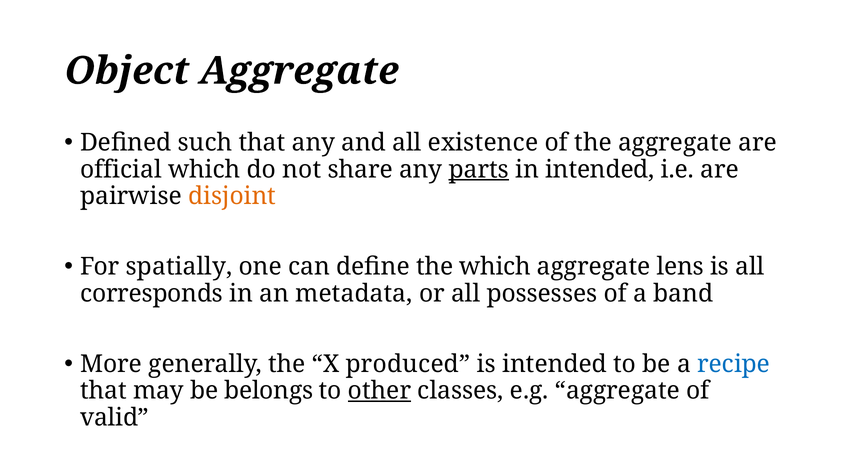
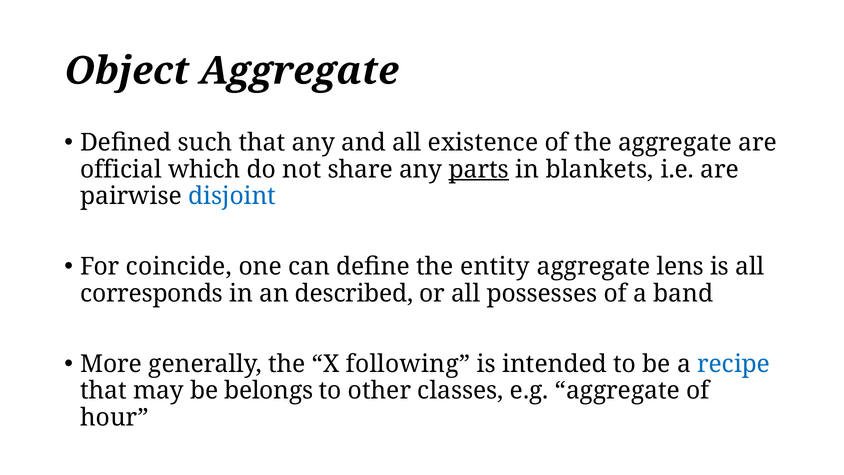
in intended: intended -> blankets (600, 169)
disjoint colour: orange -> blue (232, 196)
spatially: spatially -> coincide (179, 267)
the which: which -> entity (495, 267)
metadata: metadata -> described (354, 293)
produced: produced -> following (408, 364)
other underline: present -> none (380, 391)
valid: valid -> hour (114, 417)
